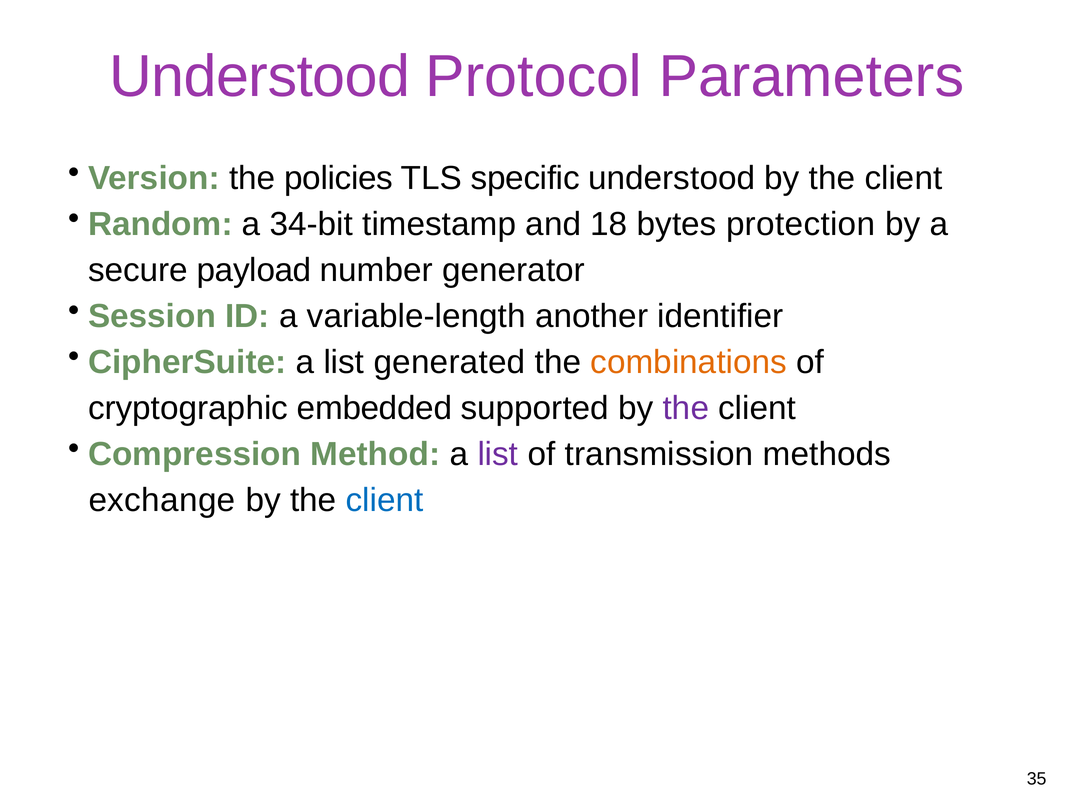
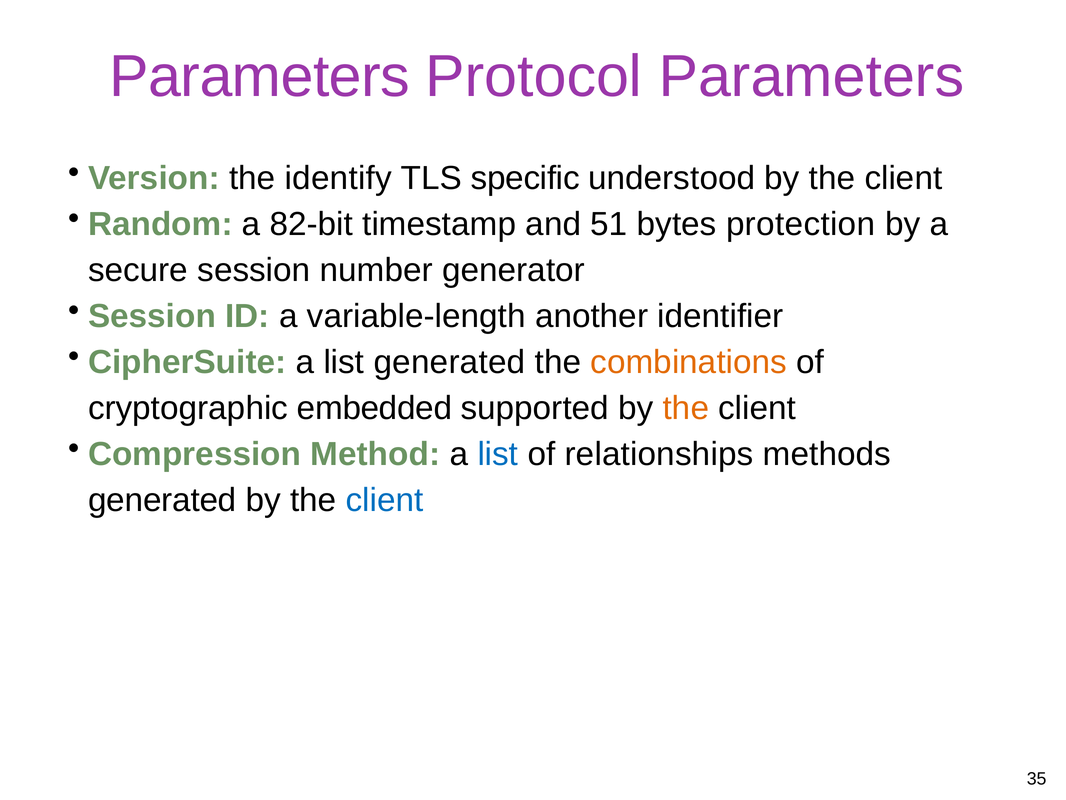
Understood: Understood -> Parameters (260, 77)
policies: policies -> identify (338, 178)
34-bit: 34-bit -> 82-bit (311, 224)
18: 18 -> 51 (609, 224)
secure payload: payload -> session (254, 270)
the colour: purple -> orange (686, 408)
list colour: purple -> blue (498, 454)
transmission: transmission -> relationships (659, 454)
exchange: exchange -> generated (162, 500)
